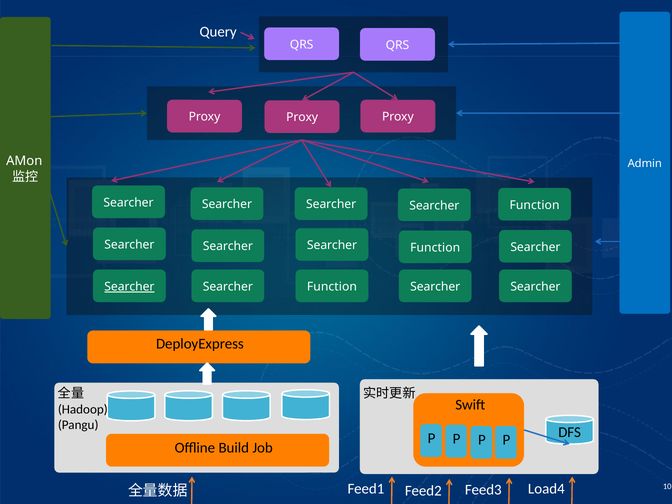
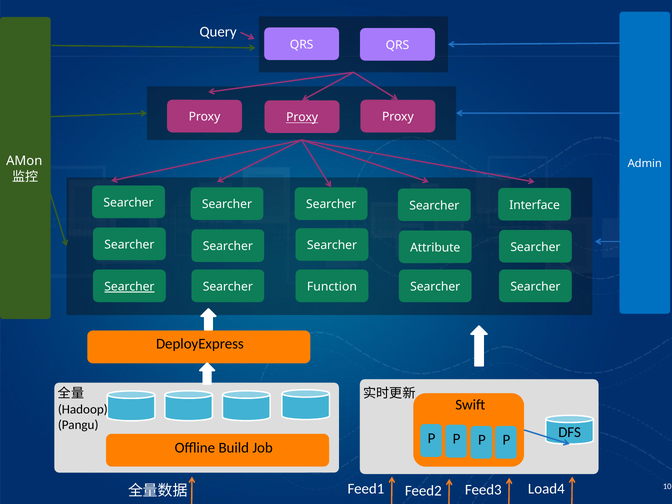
Proxy underline: none -> present (302, 117)
Function: Function -> Interface (535, 205)
Function: Function -> Attribute (435, 248)
